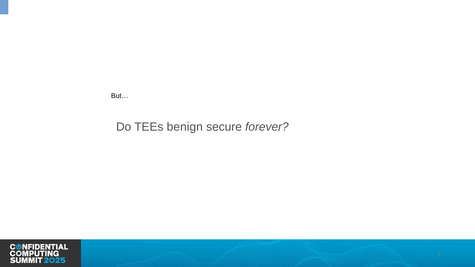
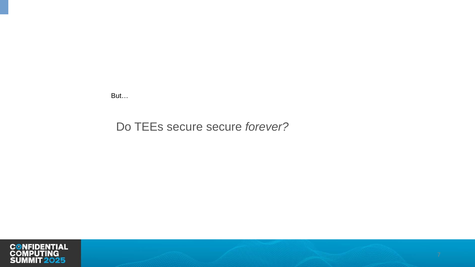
TEEs benign: benign -> secure (185, 127)
